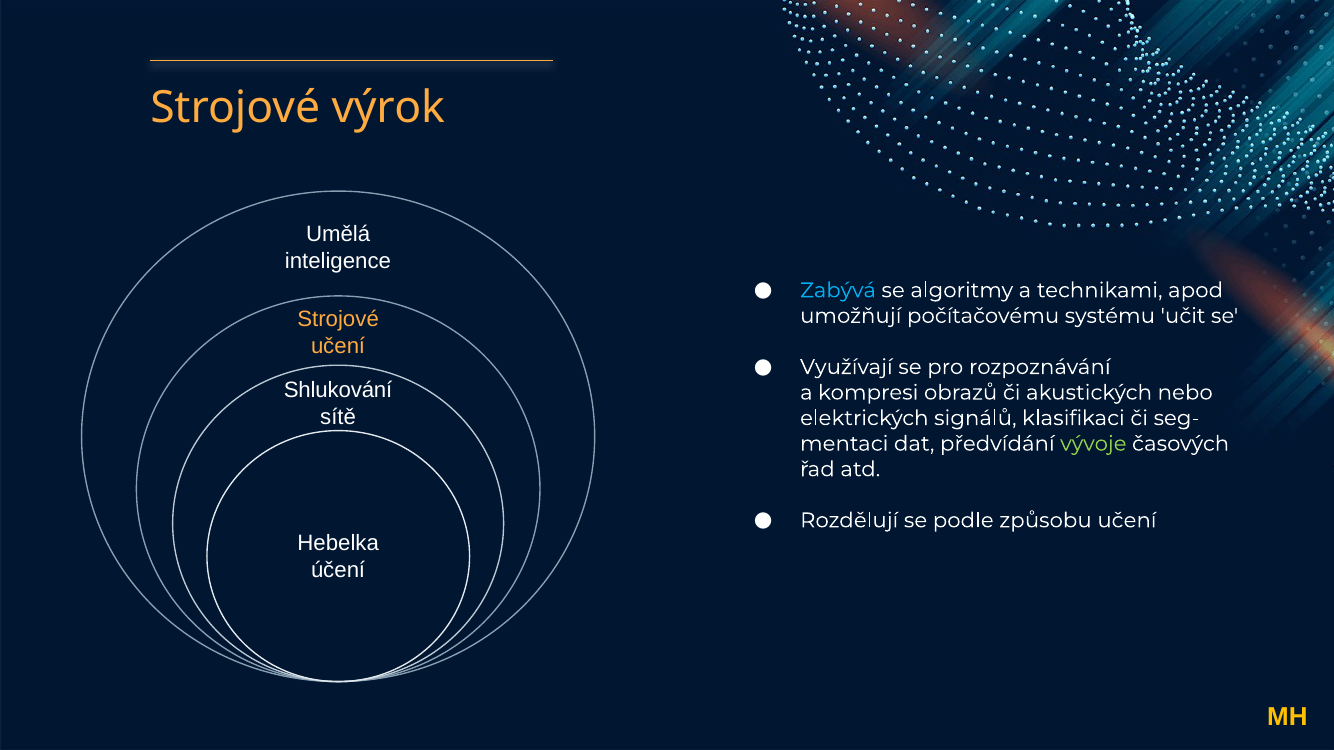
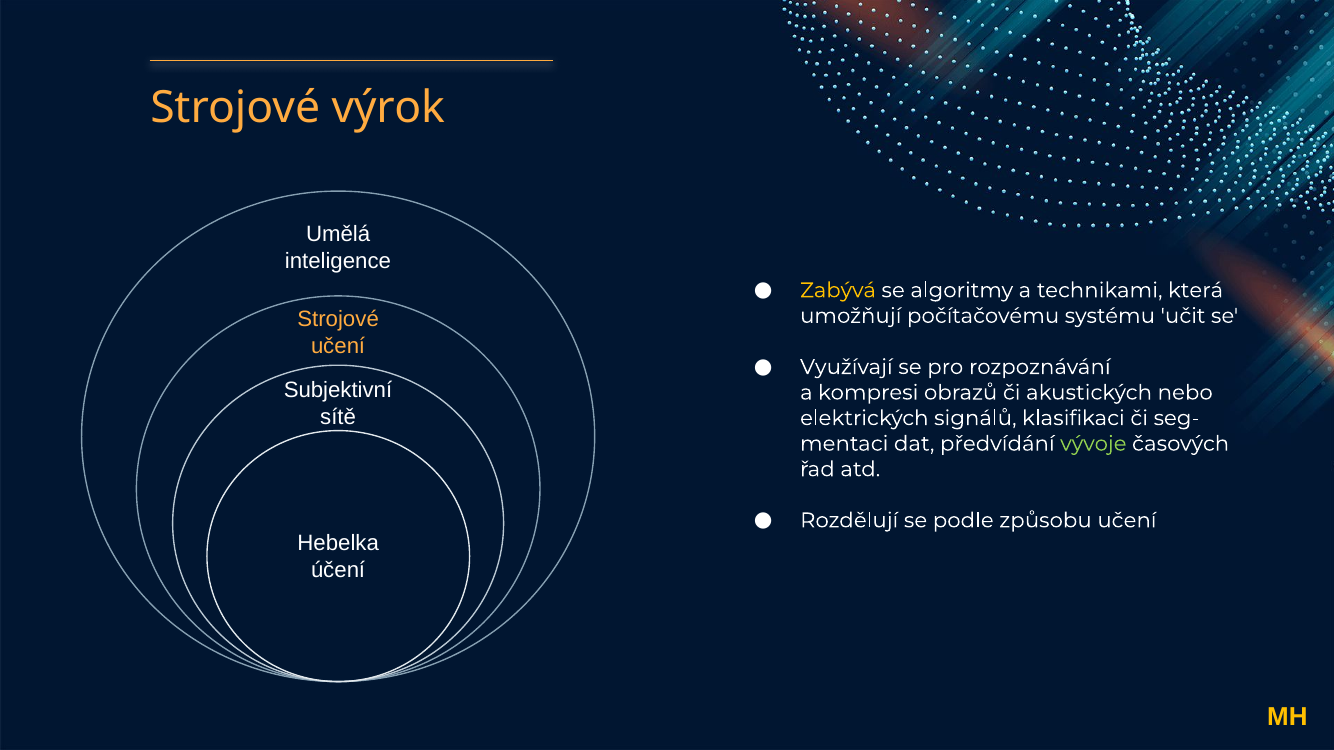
Zabývá colour: light blue -> yellow (838, 290)
apod: apod -> která (1196, 290)
Shlukování: Shlukování -> Subjektivní (338, 391)
